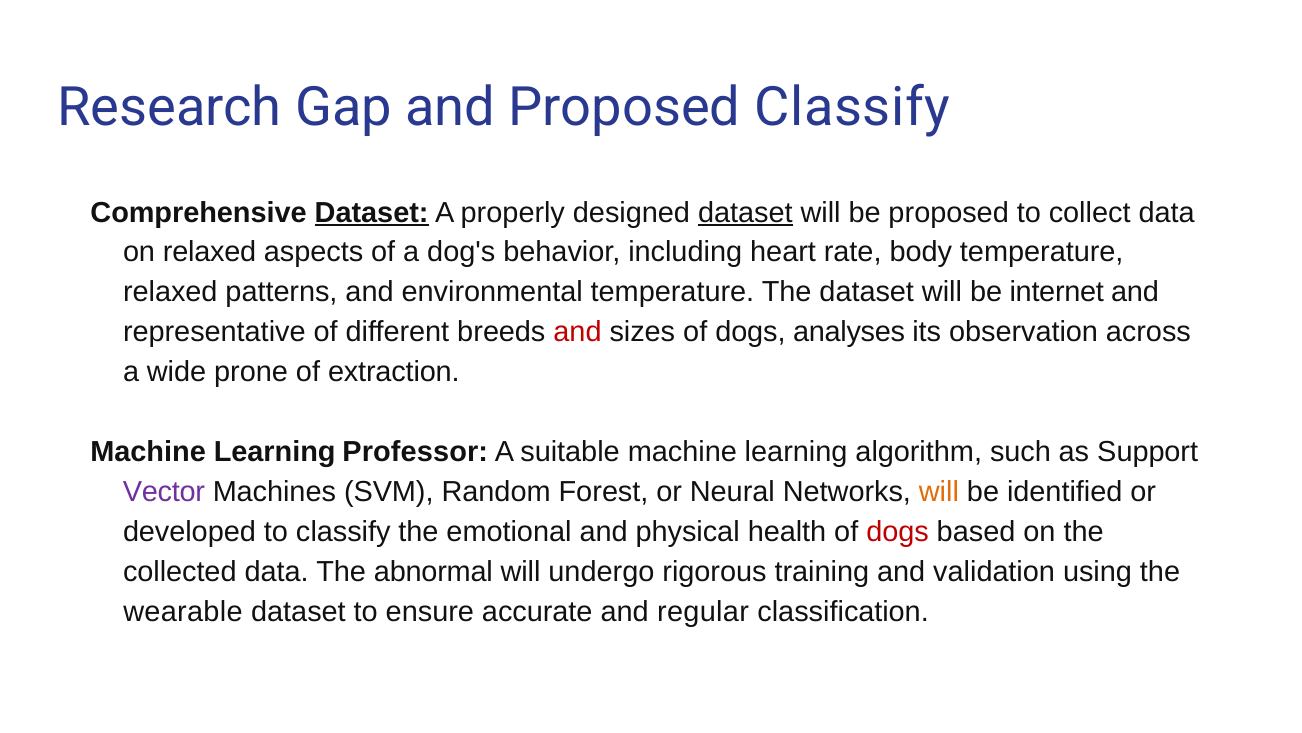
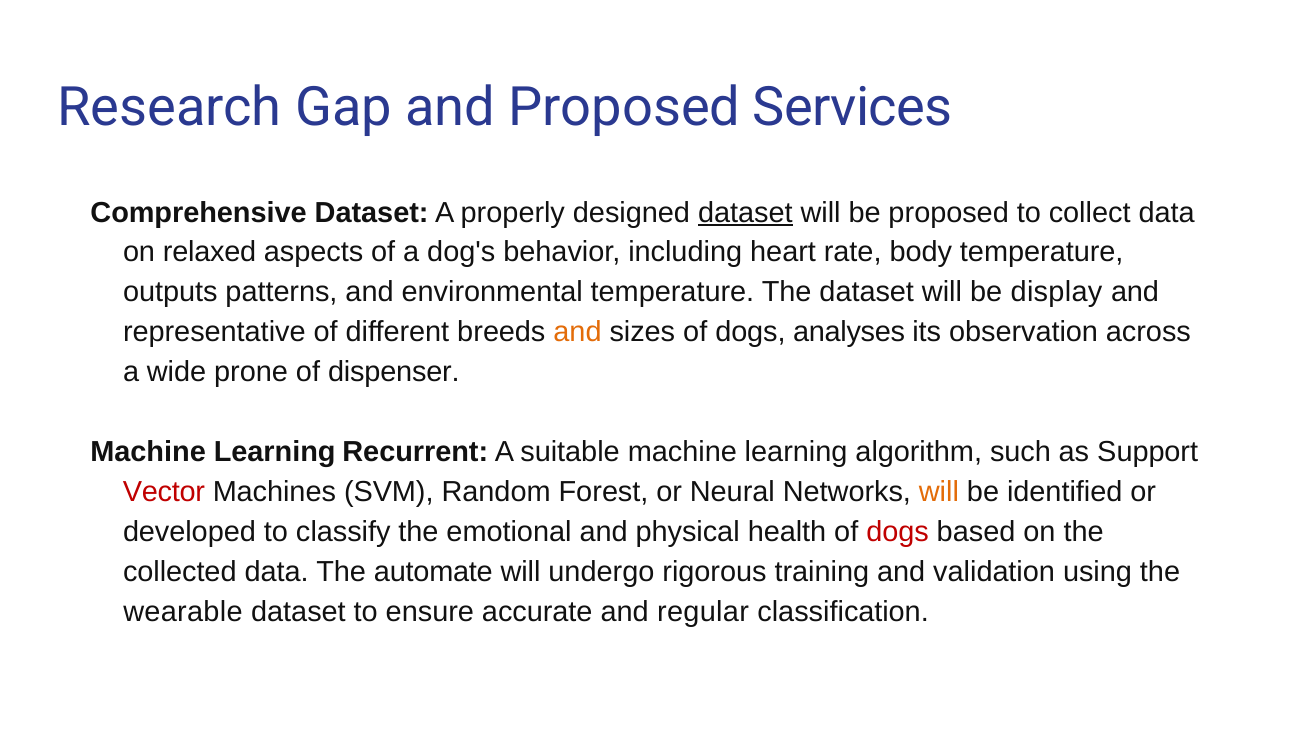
Proposed Classify: Classify -> Services (853, 108)
Dataset underline: present -> none (372, 212)
relaxed: relaxed -> outputs (170, 292)
internet: internet -> display (1056, 292)
and colour: red -> orange (578, 332)
extraction: extraction -> dispenser (394, 372)
Professor: Professor -> Recurrent (415, 452)
Vector colour: purple -> red (164, 491)
abnormal: abnormal -> automate (433, 571)
